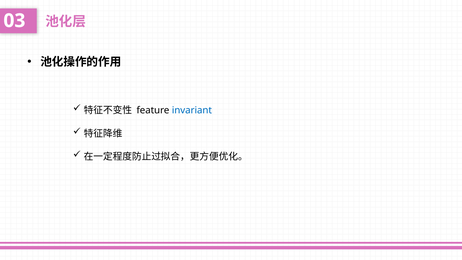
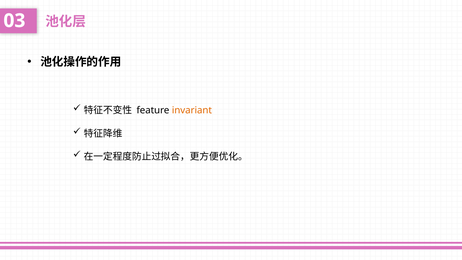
invariant colour: blue -> orange (192, 110)
